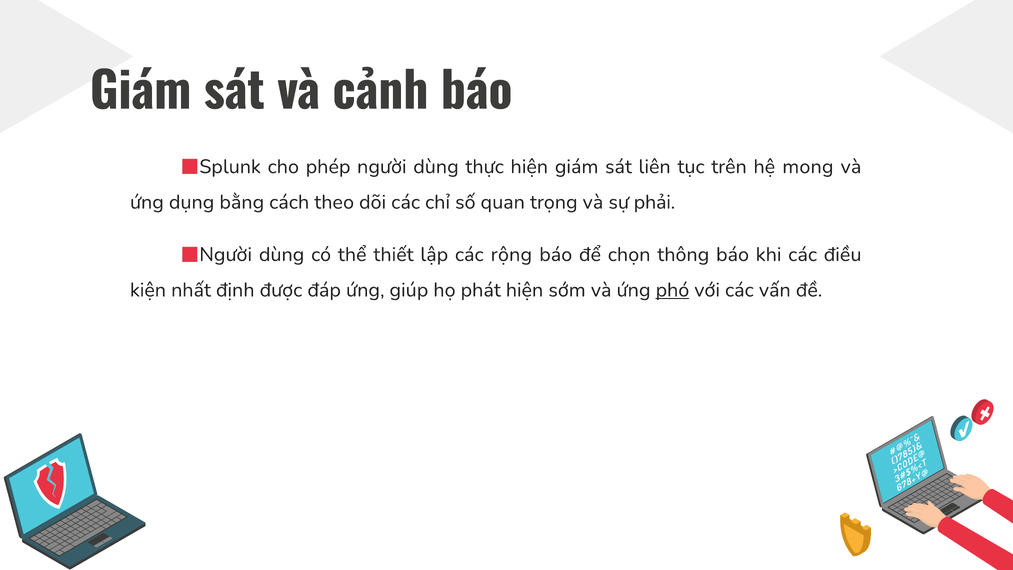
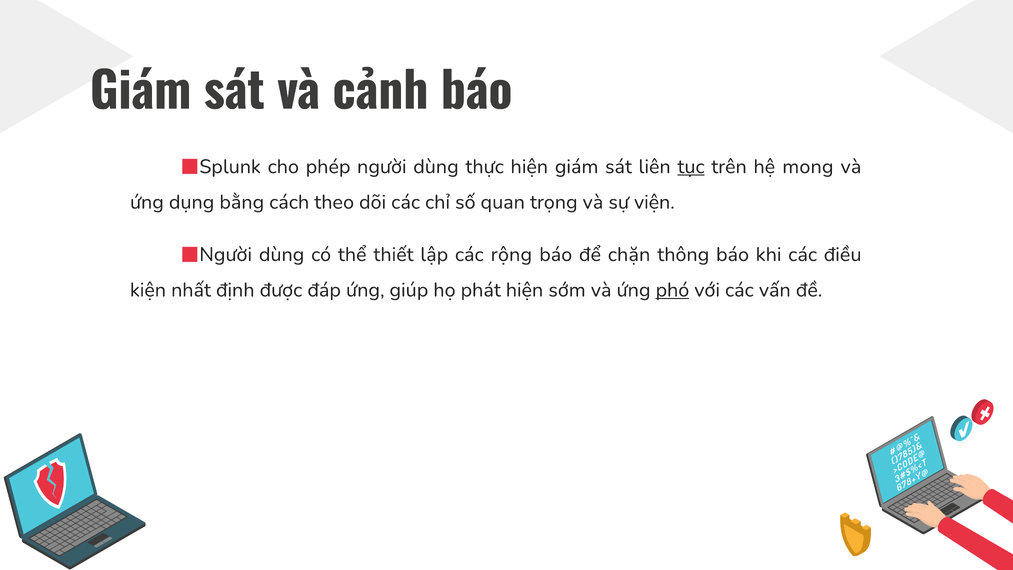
tục underline: none -> present (691, 167)
phải: phải -> viện (654, 202)
chọn: chọn -> chặn (629, 254)
